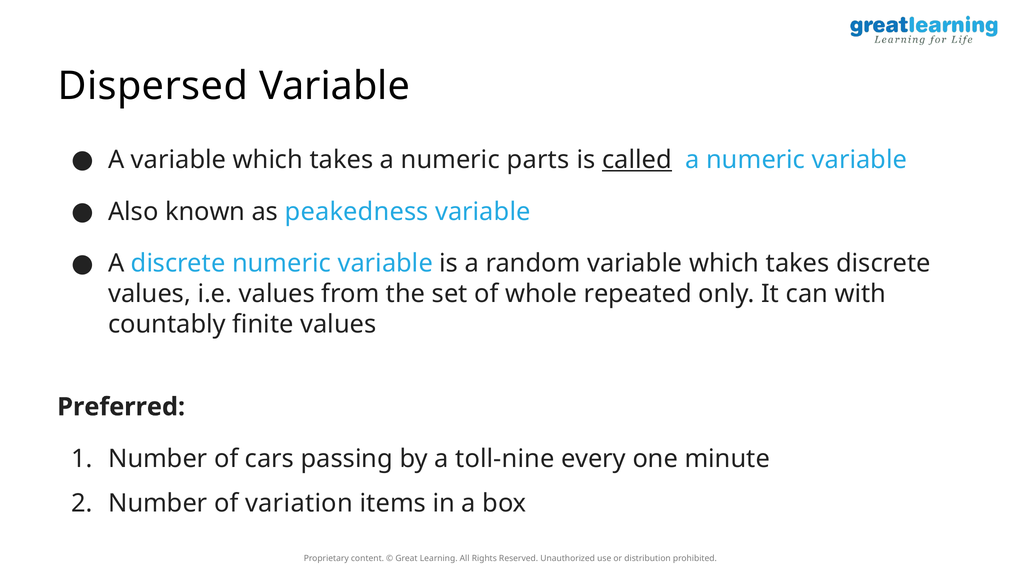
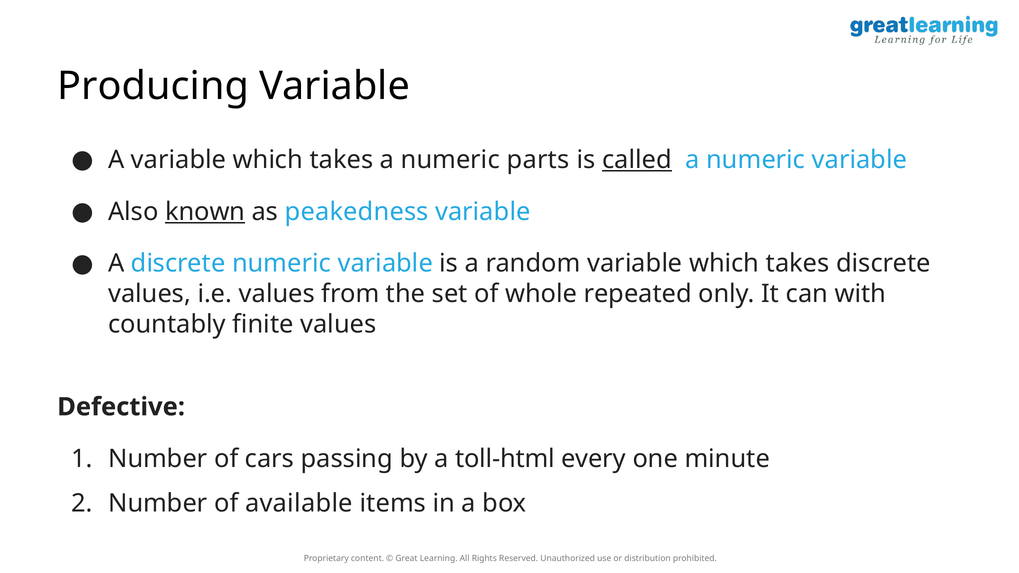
Dispersed: Dispersed -> Producing (153, 86)
known underline: none -> present (205, 212)
Preferred: Preferred -> Defective (121, 407)
toll-nine: toll-nine -> toll-html (505, 459)
variation: variation -> available (299, 504)
